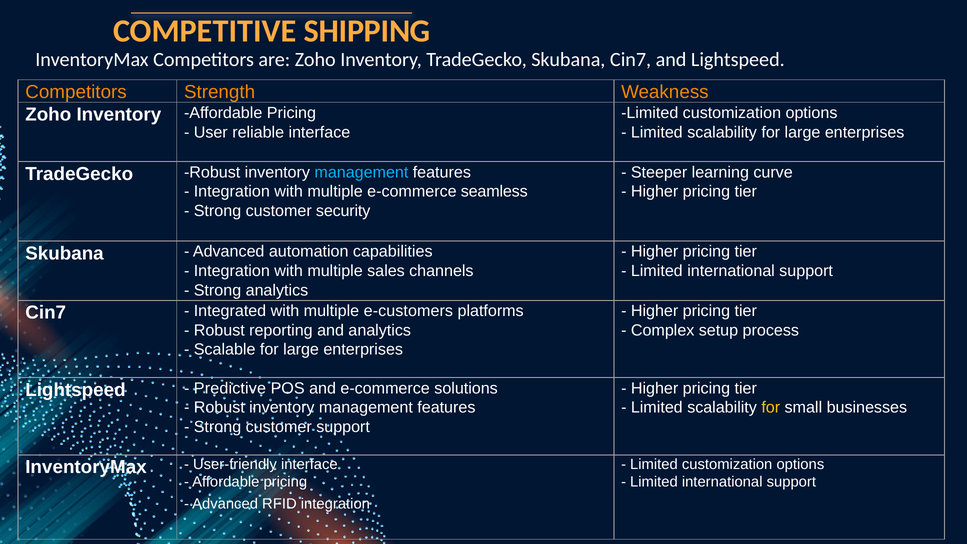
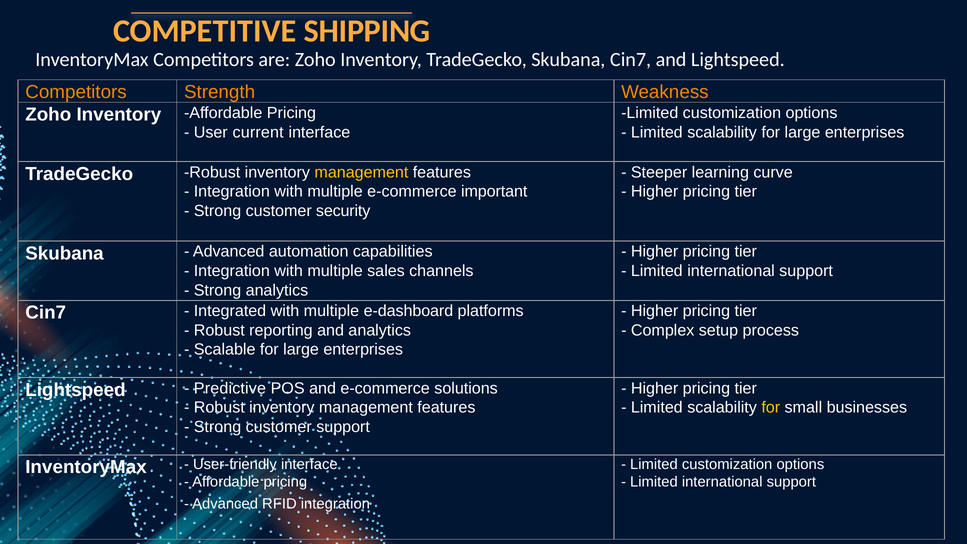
reliable: reliable -> current (258, 132)
management colour: light blue -> yellow (361, 172)
seamless: seamless -> important (494, 192)
e-customers: e-customers -> e-dashboard (408, 311)
